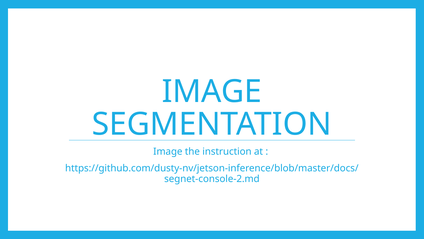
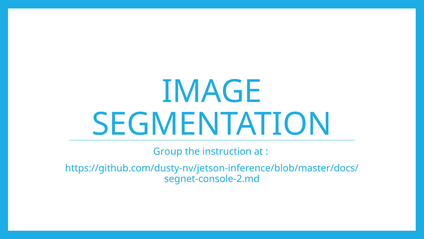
Image: Image -> Group (168, 151)
